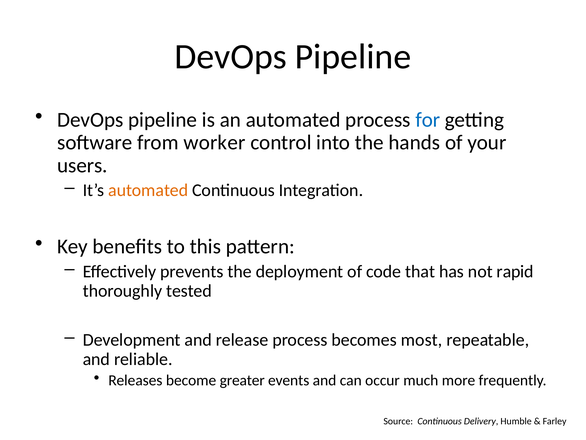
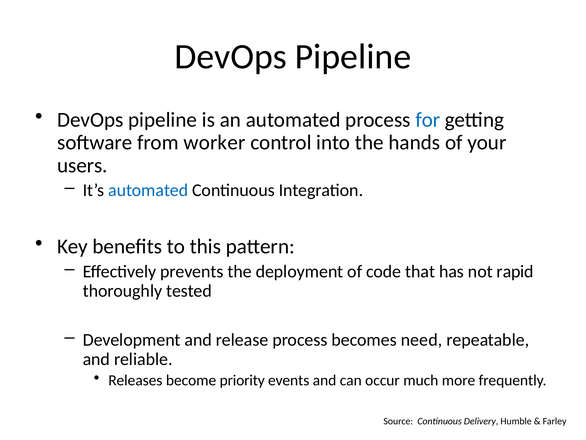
automated colour: orange -> blue (148, 190)
most: most -> need (422, 339)
greater: greater -> priority (242, 380)
